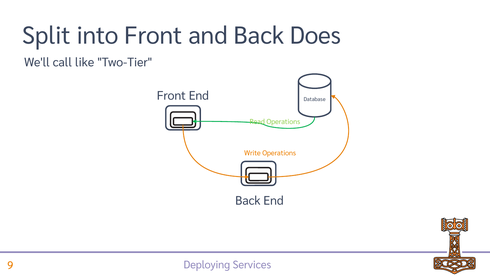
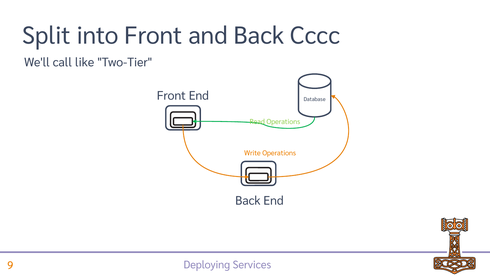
Does: Does -> Cccc (315, 36)
